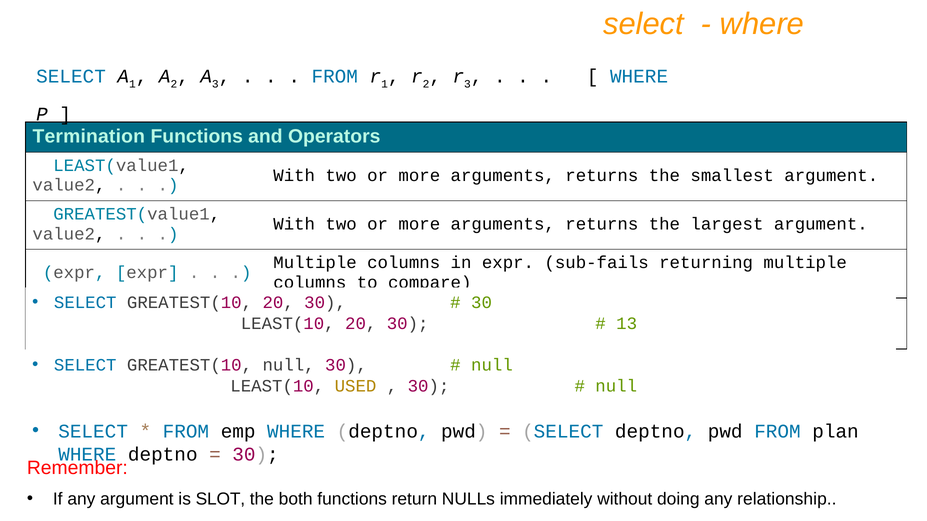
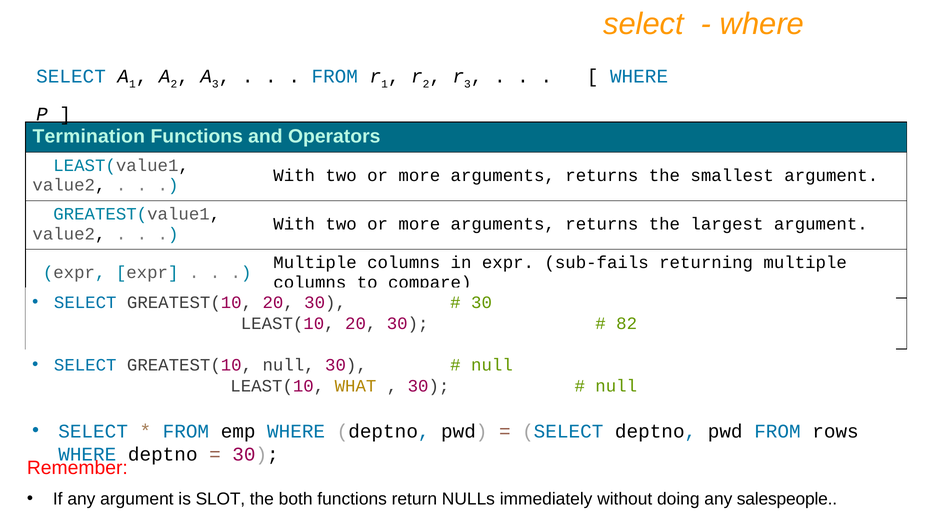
13: 13 -> 82 (627, 324)
USED: USED -> WHAT (356, 386)
plan: plan -> rows (836, 432)
relationship: relationship -> salespeople (787, 499)
